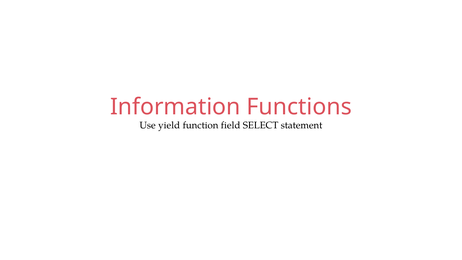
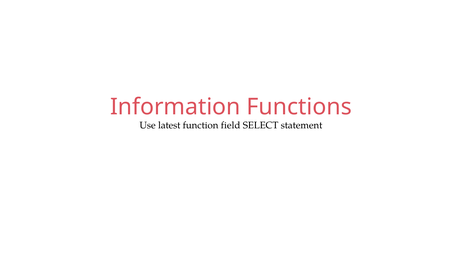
yield: yield -> latest (169, 125)
